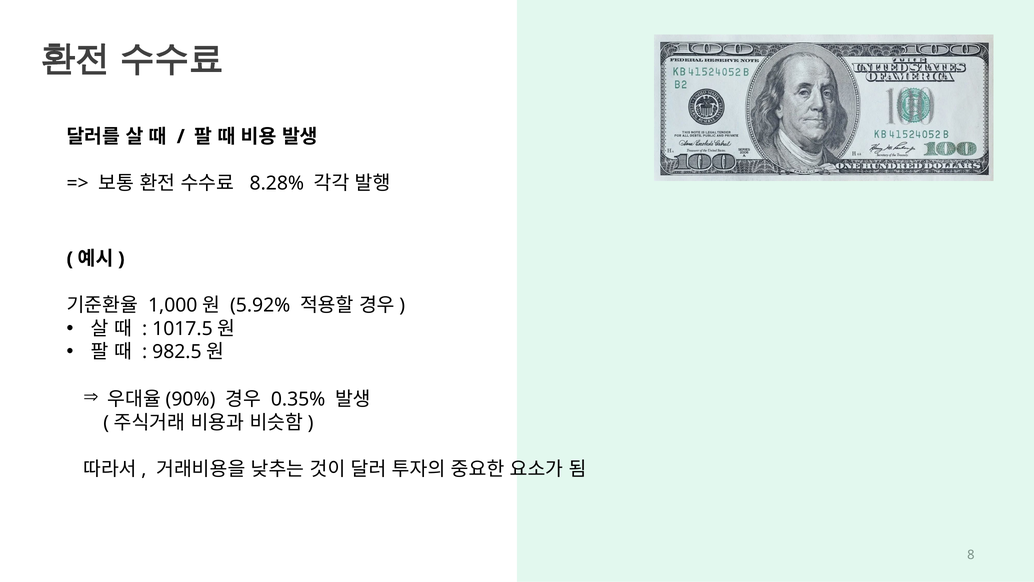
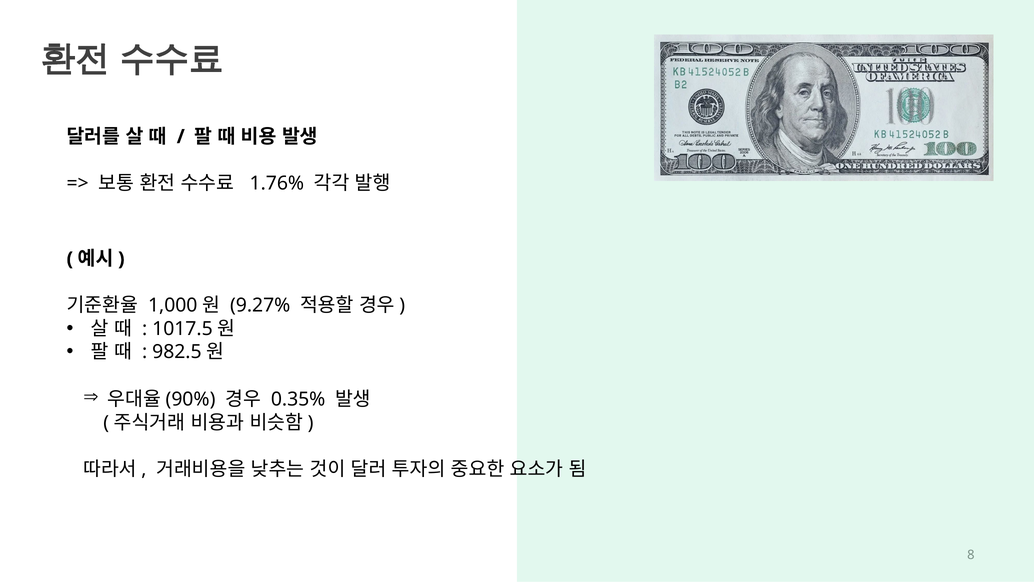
8.28%: 8.28% -> 1.76% (277, 183)
5.92%: 5.92% -> 9.27% (260, 305)
